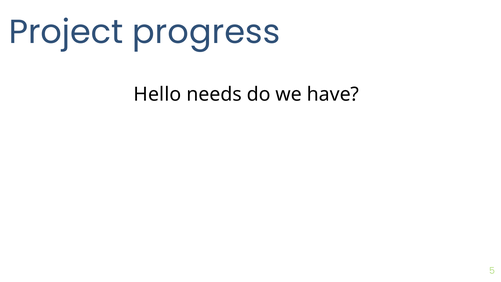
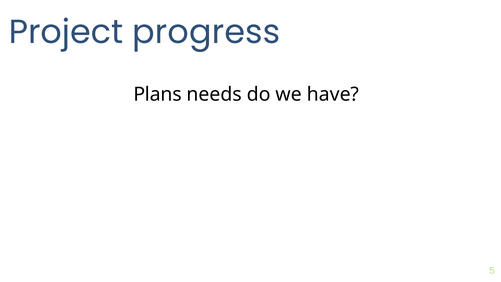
Hello: Hello -> Plans (158, 94)
